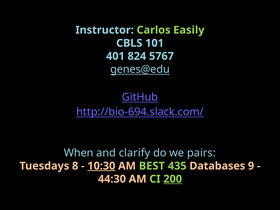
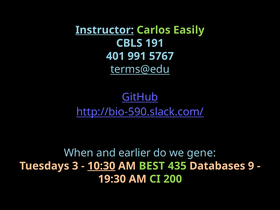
Instructor underline: none -> present (105, 30)
101: 101 -> 191 (155, 43)
824: 824 -> 991 (137, 56)
genes@edu: genes@edu -> terms@edu (140, 69)
http://bio-694.slack.com/: http://bio-694.slack.com/ -> http://bio-590.slack.com/ (140, 112)
clarify: clarify -> earlier (135, 153)
pairs: pairs -> gene (201, 153)
8: 8 -> 3 (75, 166)
44:30: 44:30 -> 19:30 (112, 179)
200 underline: present -> none (173, 179)
